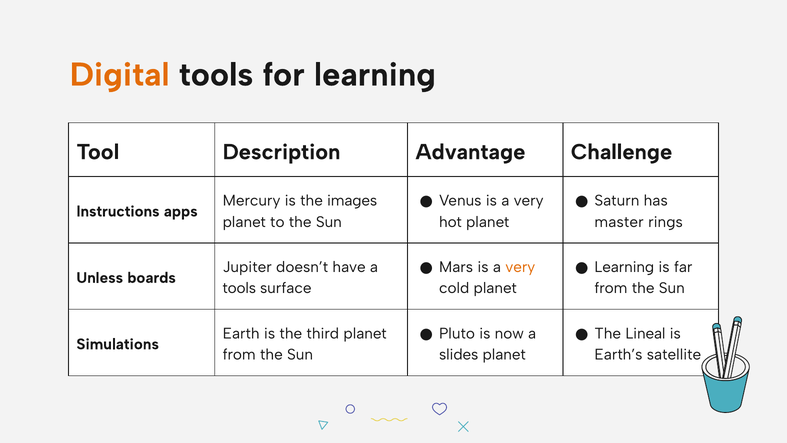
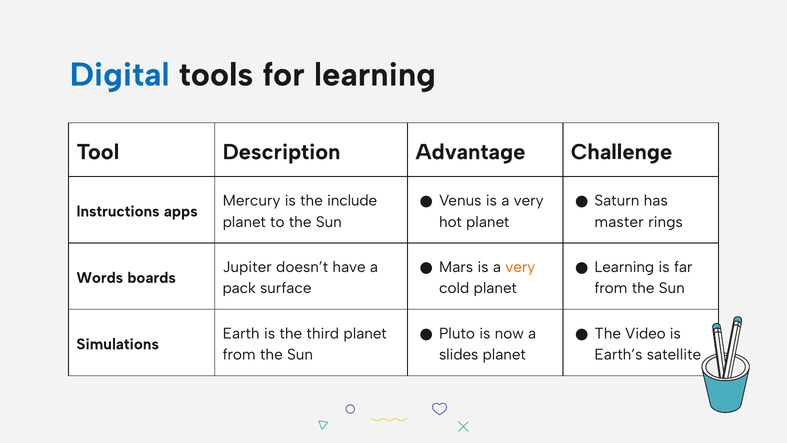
Digital colour: orange -> blue (120, 75)
images: images -> include (352, 201)
Unless: Unless -> Words (100, 278)
tools: tools -> pack (239, 288)
Lineal: Lineal -> Video (645, 333)
